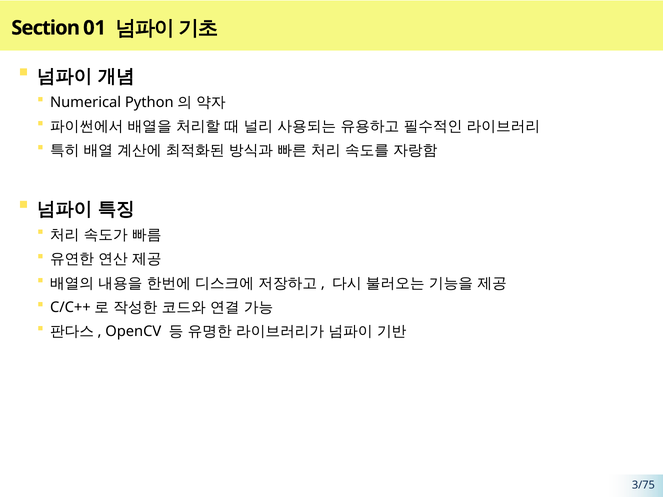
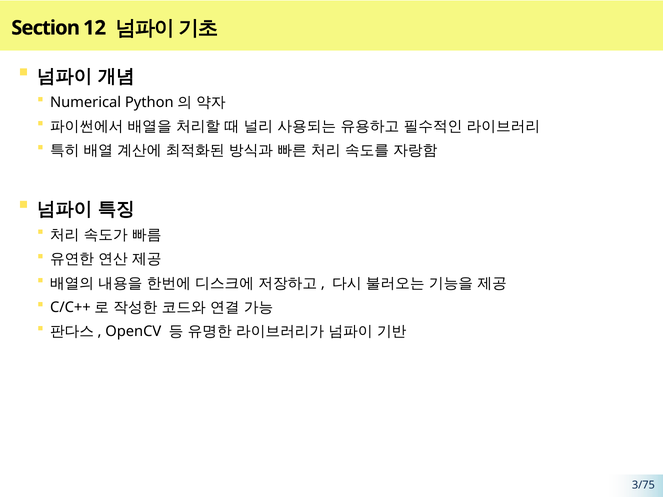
01: 01 -> 12 (95, 28)
